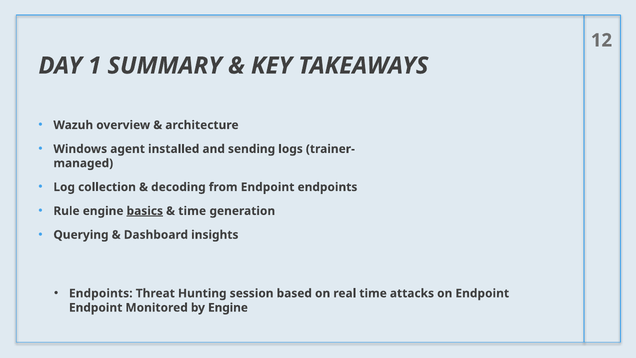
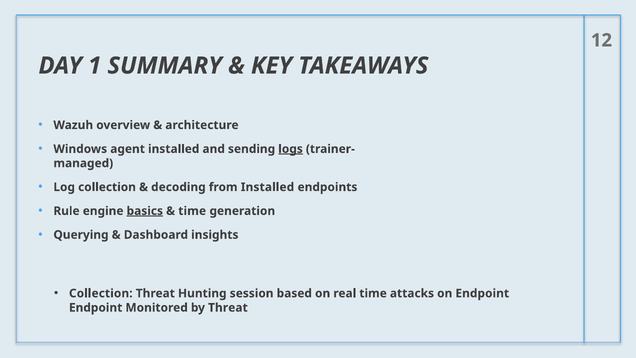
logs underline: none -> present (291, 149)
from Endpoint: Endpoint -> Installed (268, 187)
Endpoints: Endpoints -> Collection (101, 293)
by Engine: Engine -> Threat (228, 307)
